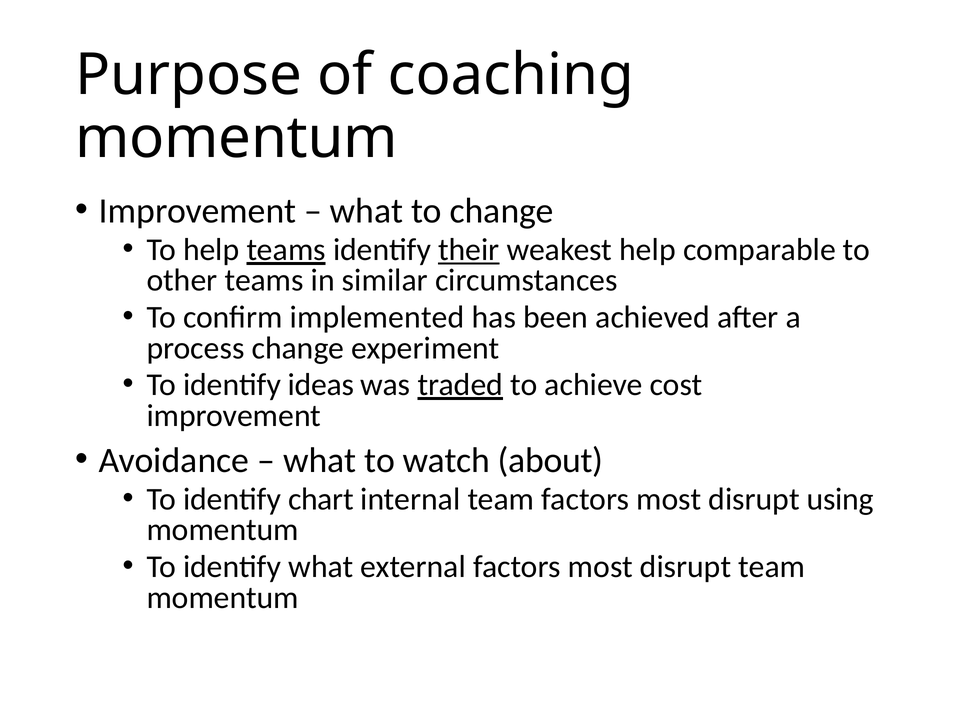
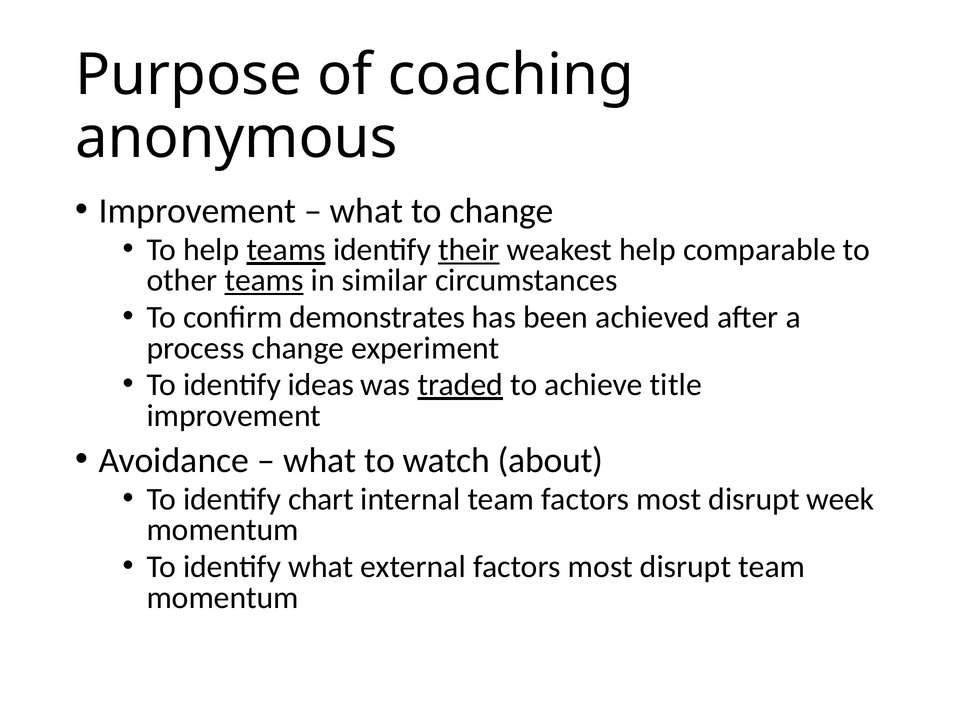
momentum: momentum -> anonymous (236, 138)
teams underline: none -> present (264, 281)
implemented: implemented -> demonstrates (377, 318)
cost: cost -> title (676, 385)
using: using -> week (840, 500)
